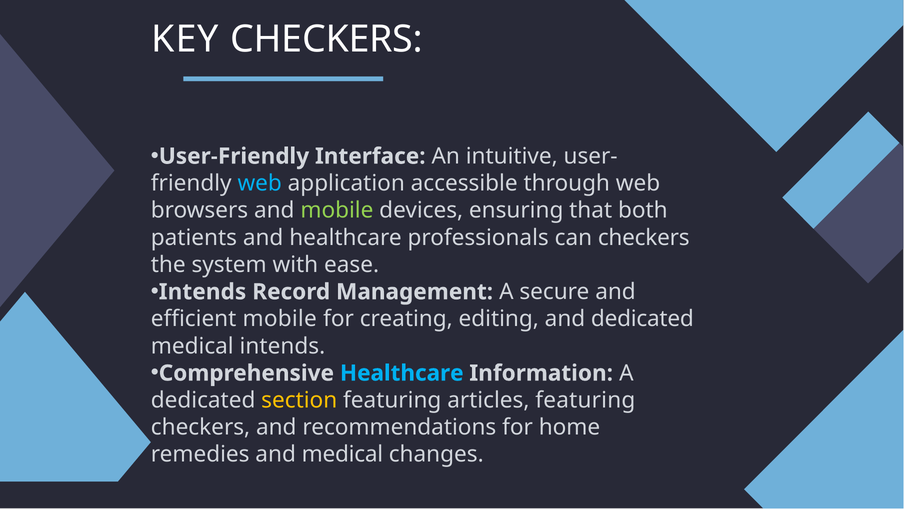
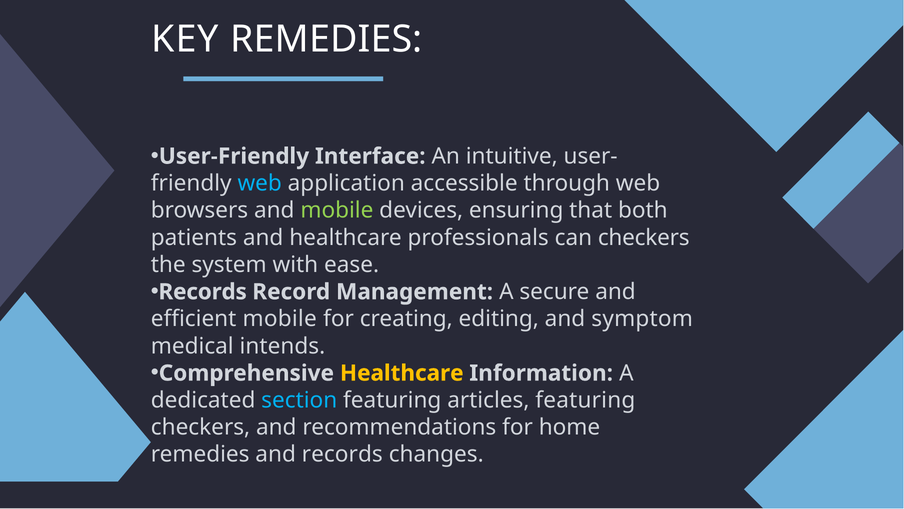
KEY CHECKERS: CHECKERS -> REMEDIES (326, 39)
Intends: Intends -> Records (203, 292)
and dedicated: dedicated -> symptom (642, 319)
Healthcare colour: light blue -> yellow (402, 373)
section colour: yellow -> light blue (299, 400)
and medical: medical -> records (342, 454)
